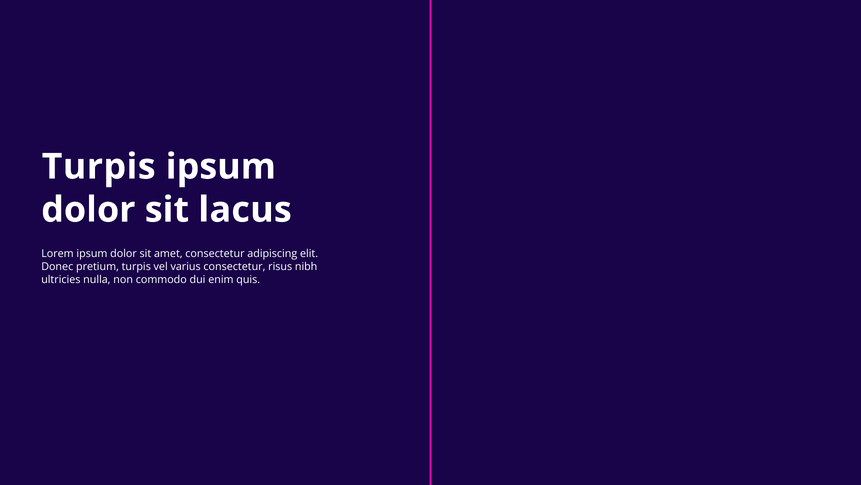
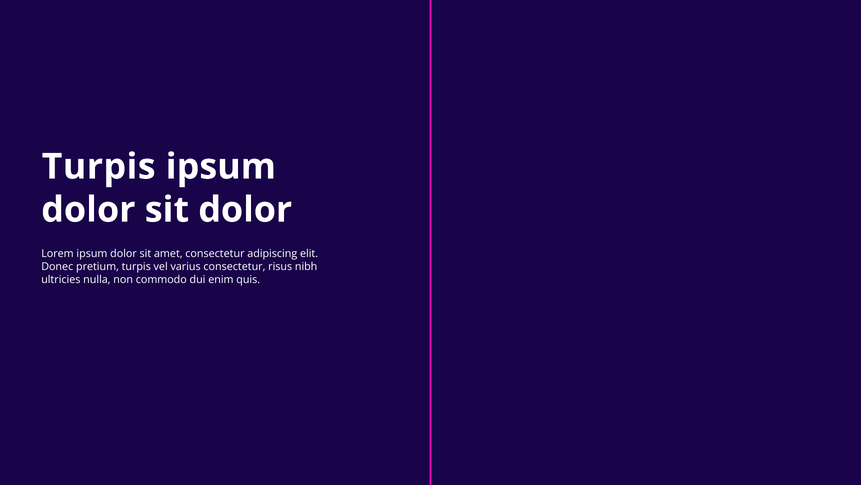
sit lacus: lacus -> dolor (245, 210)
